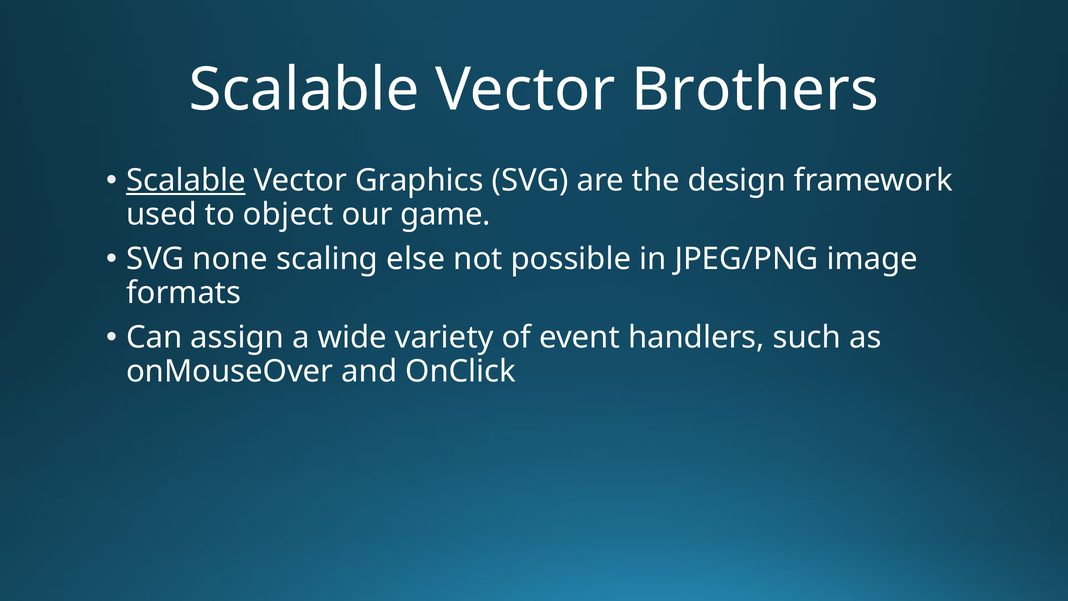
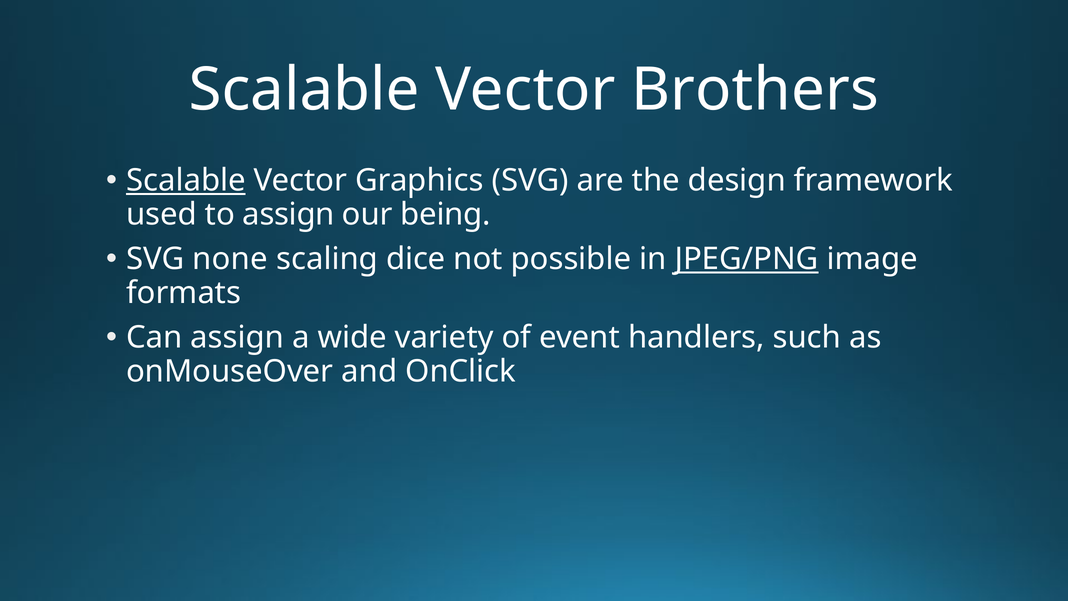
to object: object -> assign (289, 214)
game: game -> being (445, 214)
else: else -> dice (416, 259)
JPEG/PNG underline: none -> present (747, 259)
